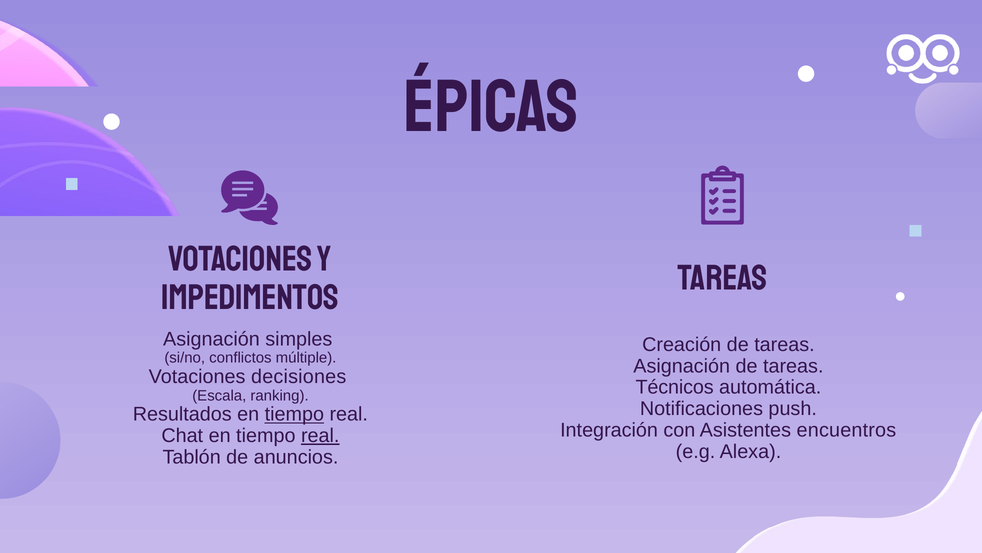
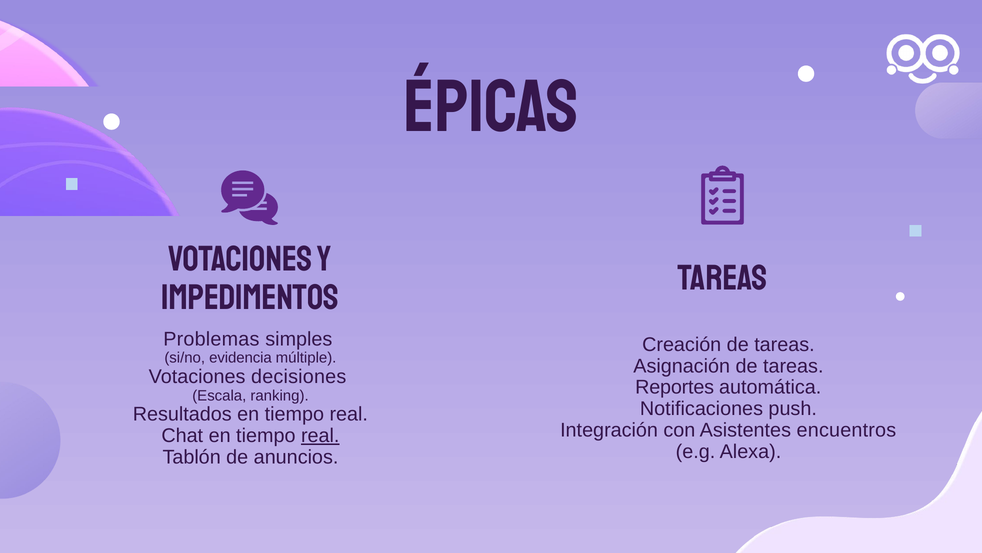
Asignación: Asignación -> Problemas (211, 339)
conflictos: conflictos -> evidencia (240, 358)
Técnicos: Técnicos -> Reportes (675, 387)
tiempo underline: present -> none (294, 414)
